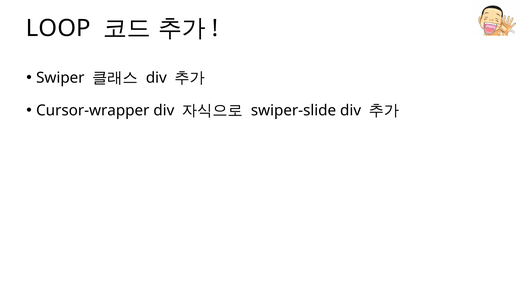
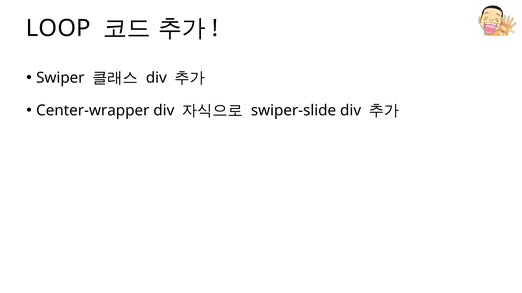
Cursor-wrapper: Cursor-wrapper -> Center-wrapper (93, 111)
